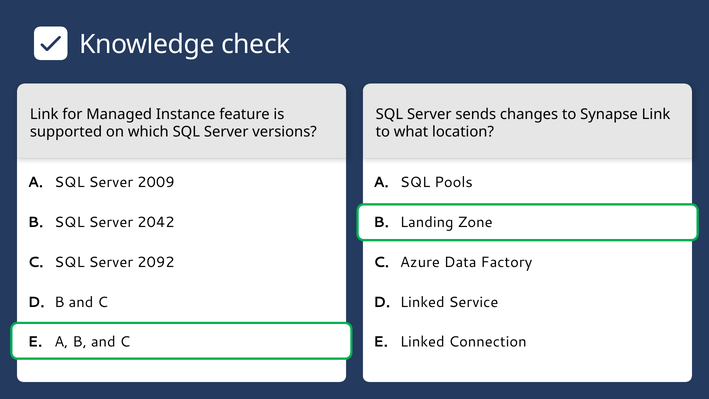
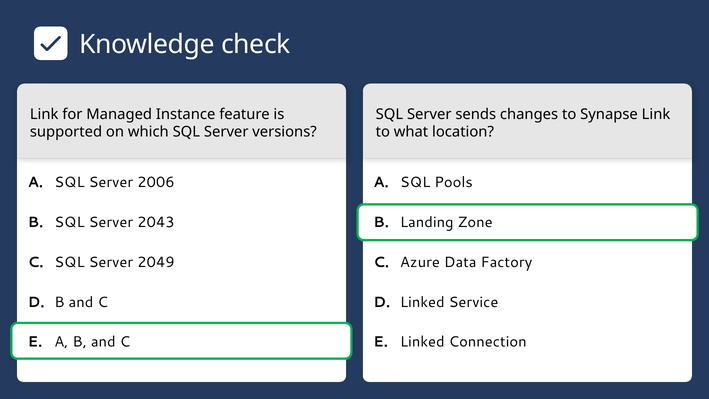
2009: 2009 -> 2006 (156, 182)
2042: 2042 -> 2043 (156, 222)
2092: 2092 -> 2049 (156, 262)
